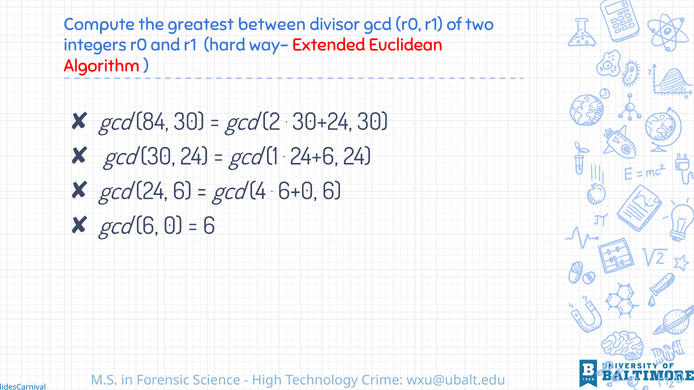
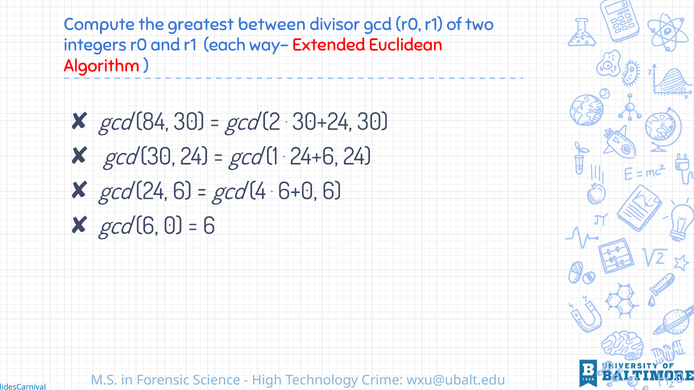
hard: hard -> each (225, 45)
